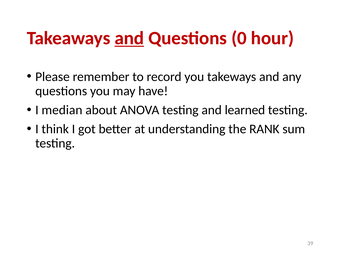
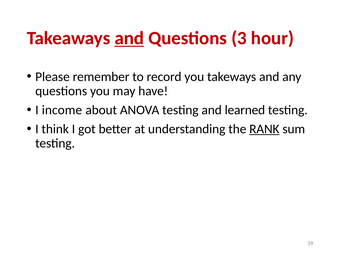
0: 0 -> 3 (239, 38)
median: median -> income (62, 110)
RANK underline: none -> present (264, 129)
